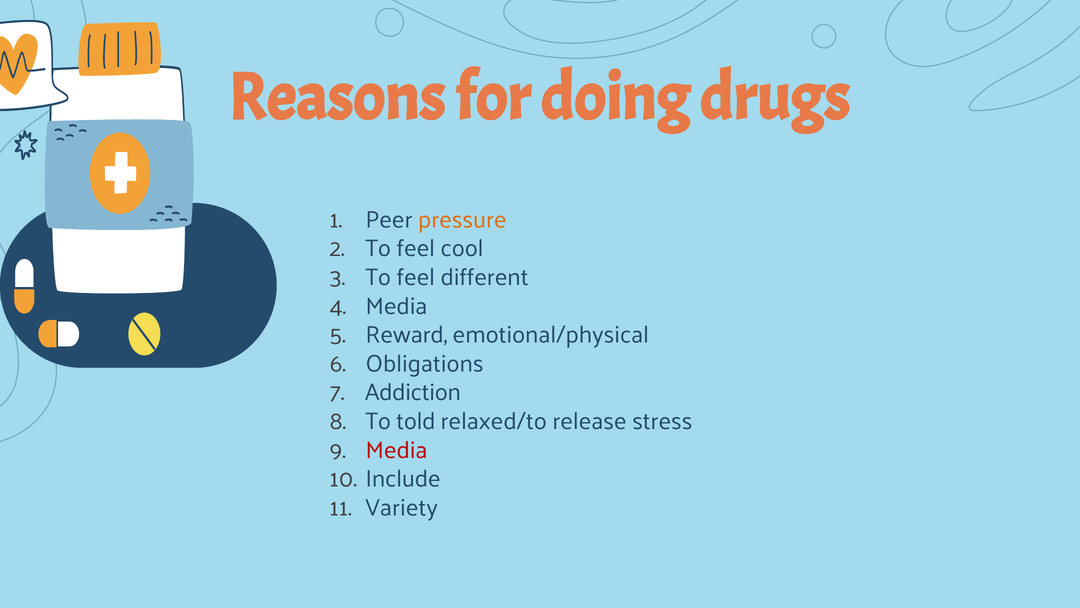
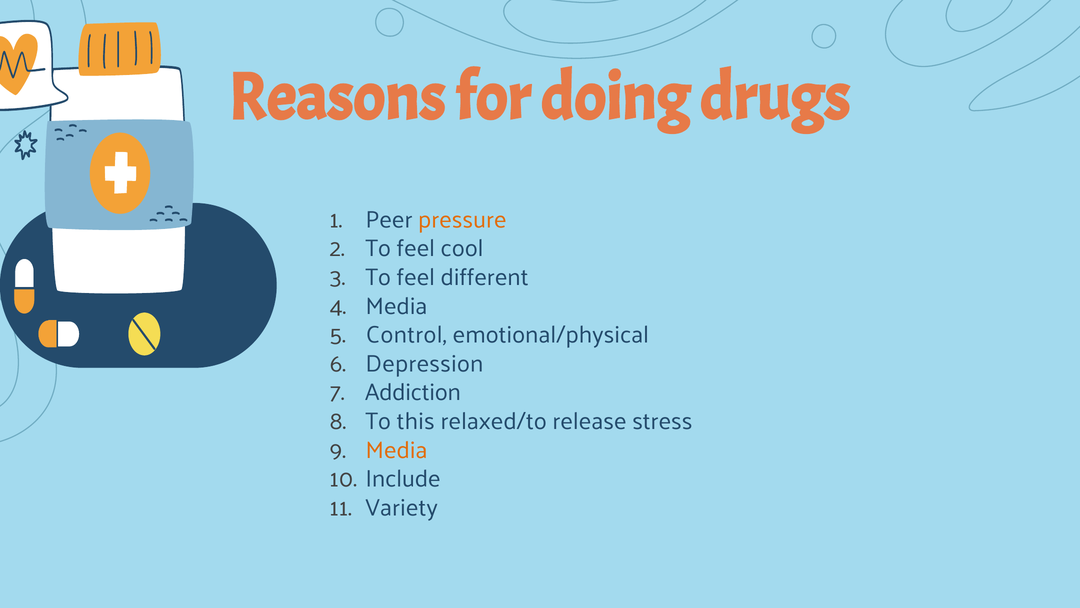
Reward: Reward -> Control (406, 335)
Obligations: Obligations -> Depression (424, 363)
told: told -> this (416, 421)
Media colour: red -> orange (396, 450)
